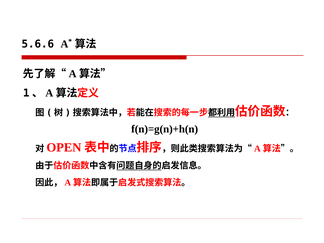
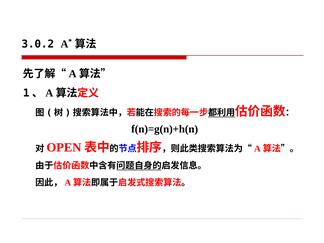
5.6.6: 5.6.6 -> 3.0.2 (38, 44)
